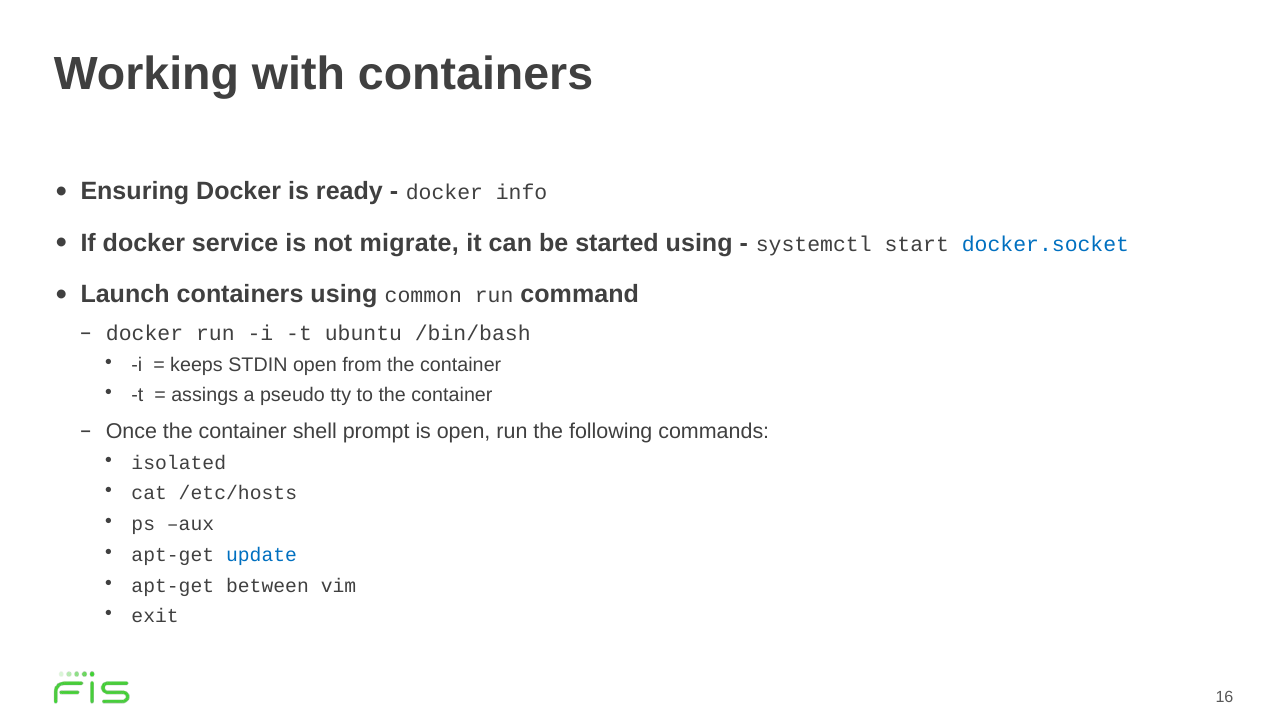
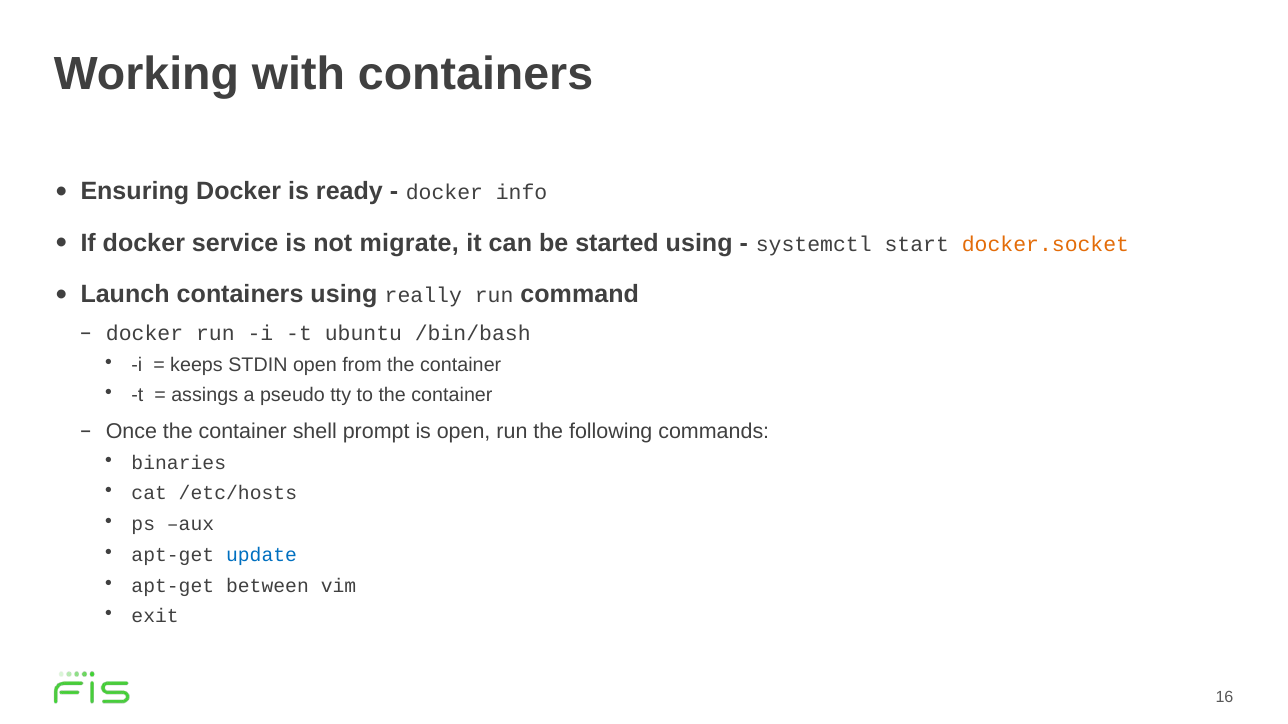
docker.socket colour: blue -> orange (1045, 244)
common: common -> really (423, 296)
isolated: isolated -> binaries (179, 463)
